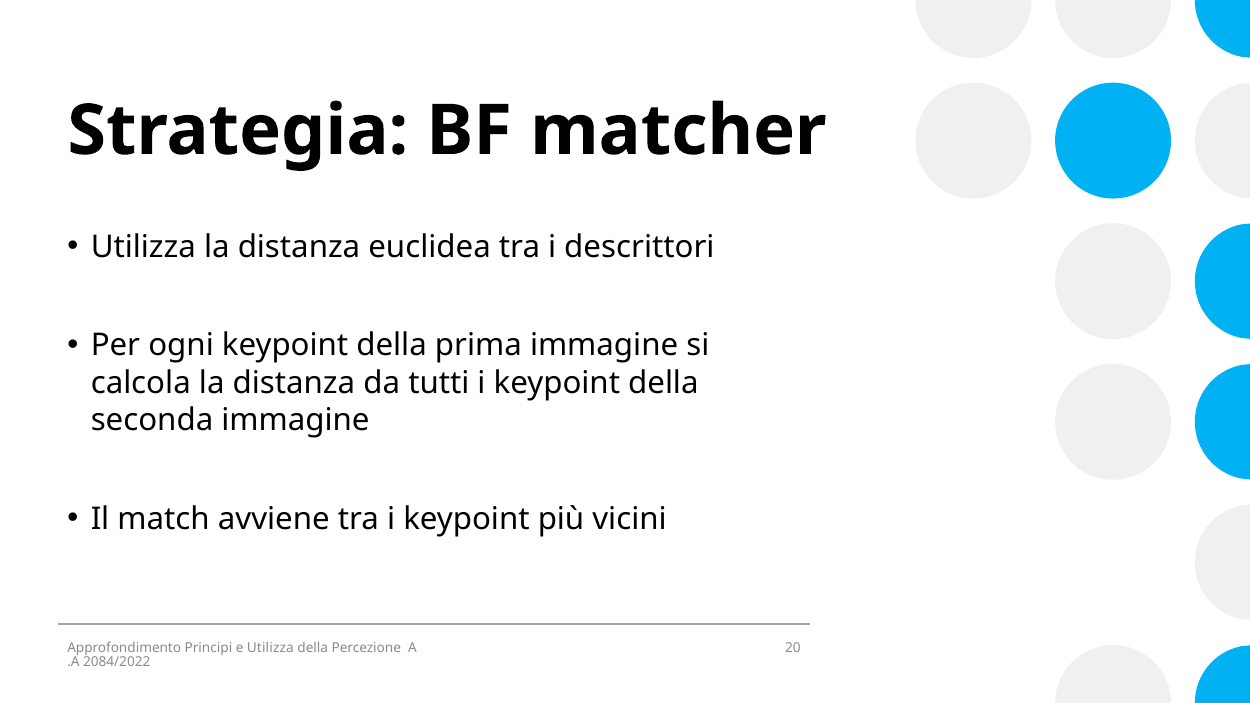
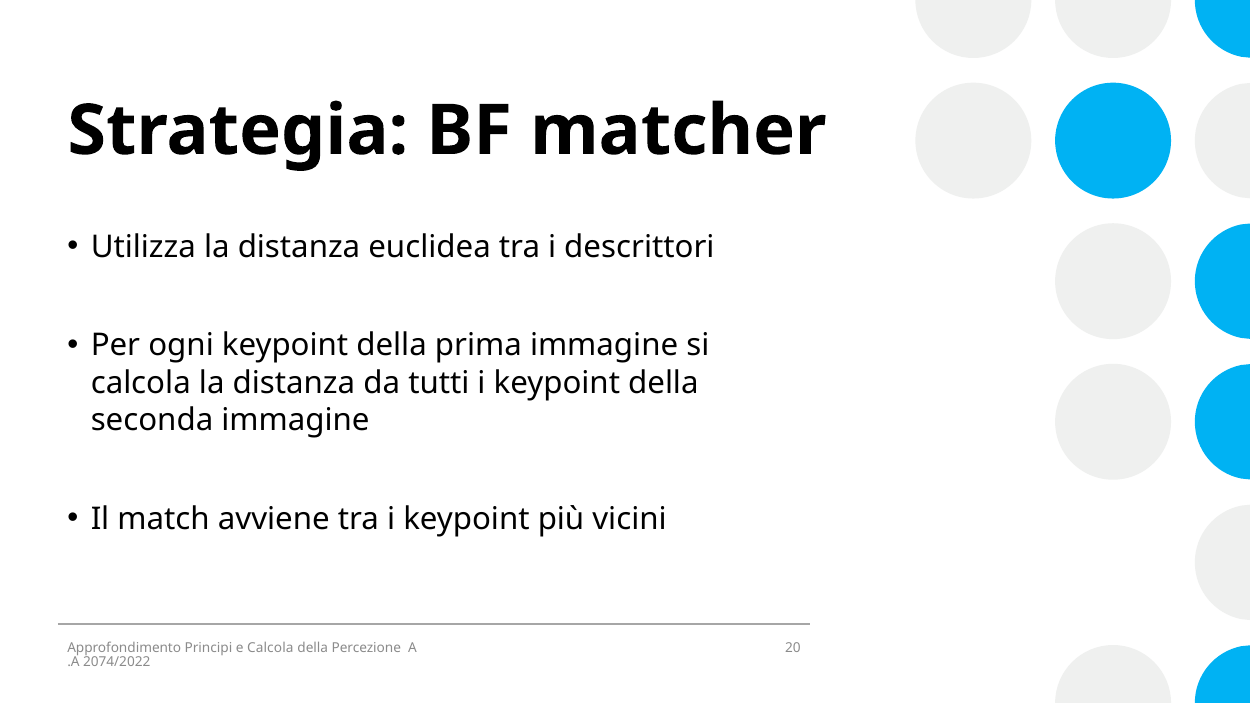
e Utilizza: Utilizza -> Calcola (270, 648)
2084/2022: 2084/2022 -> 2074/2022 (117, 662)
